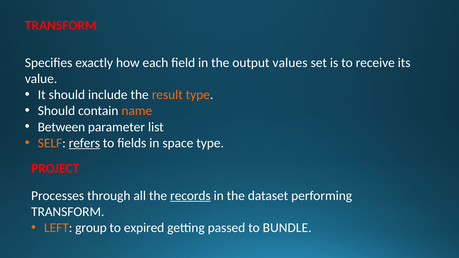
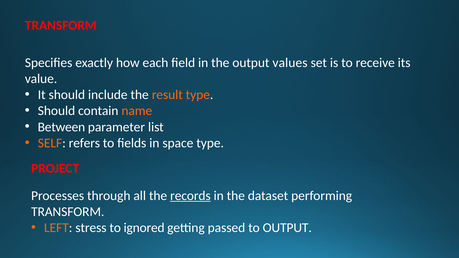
refers underline: present -> none (84, 143)
group: group -> stress (91, 228)
expired: expired -> ignored (144, 228)
to BUNDLE: BUNDLE -> OUTPUT (287, 228)
